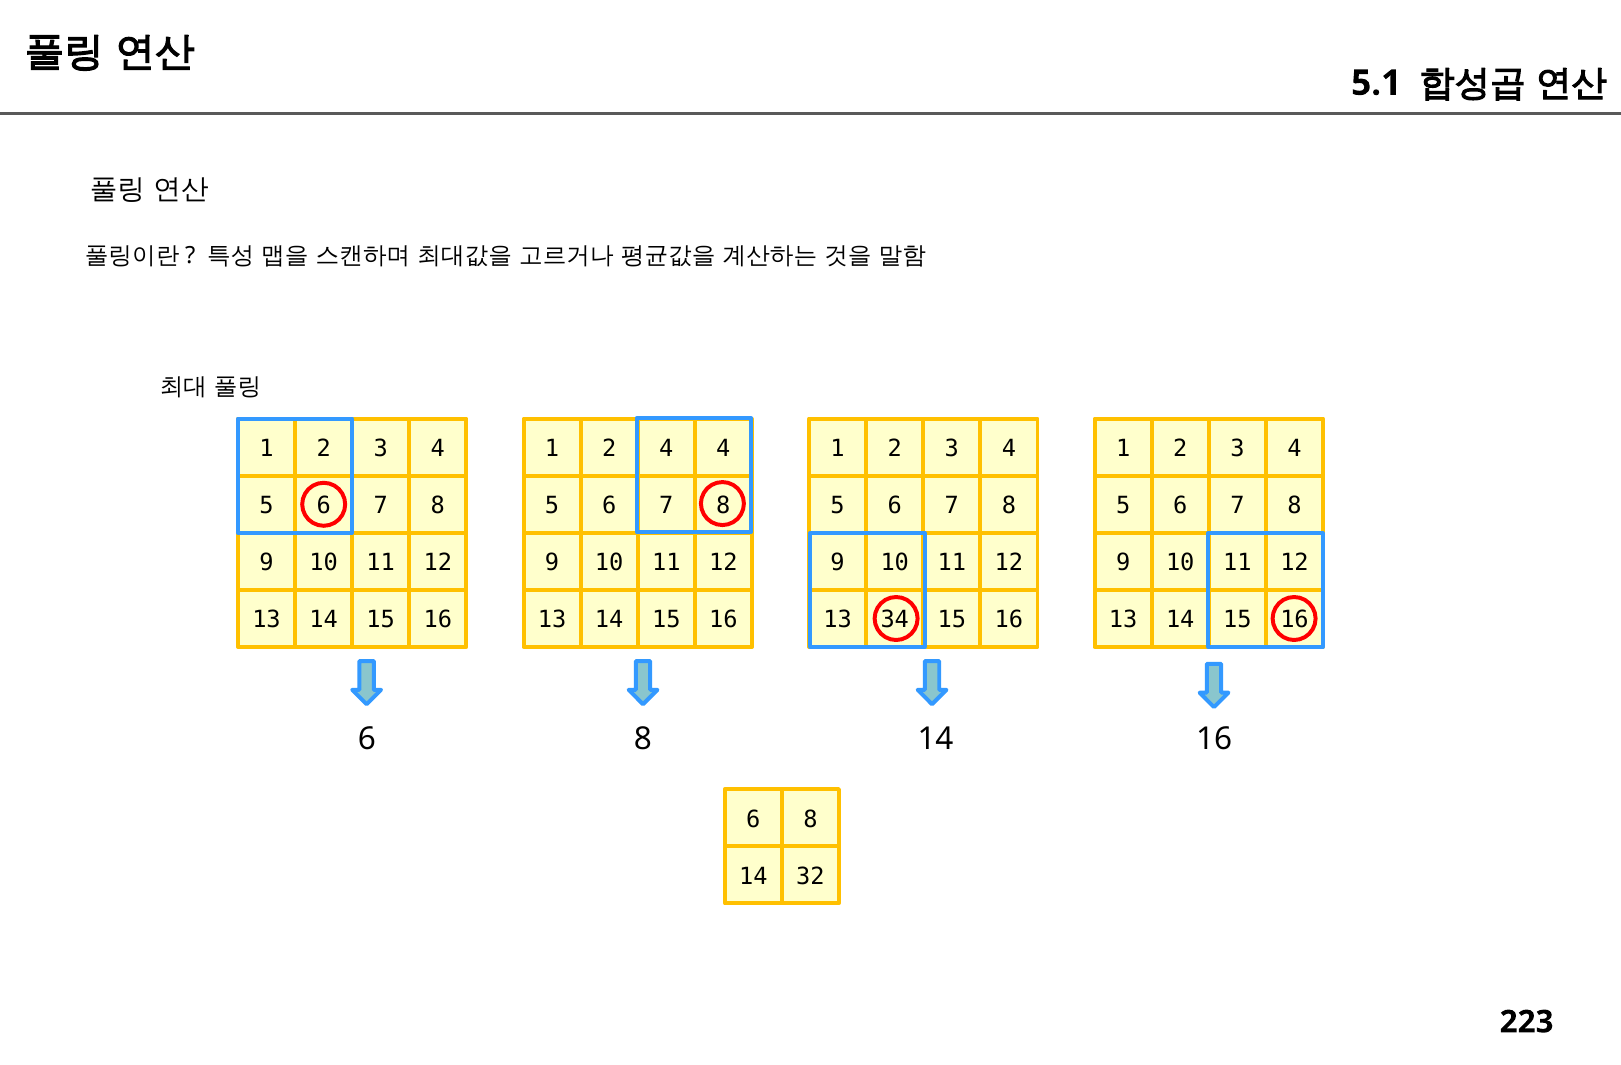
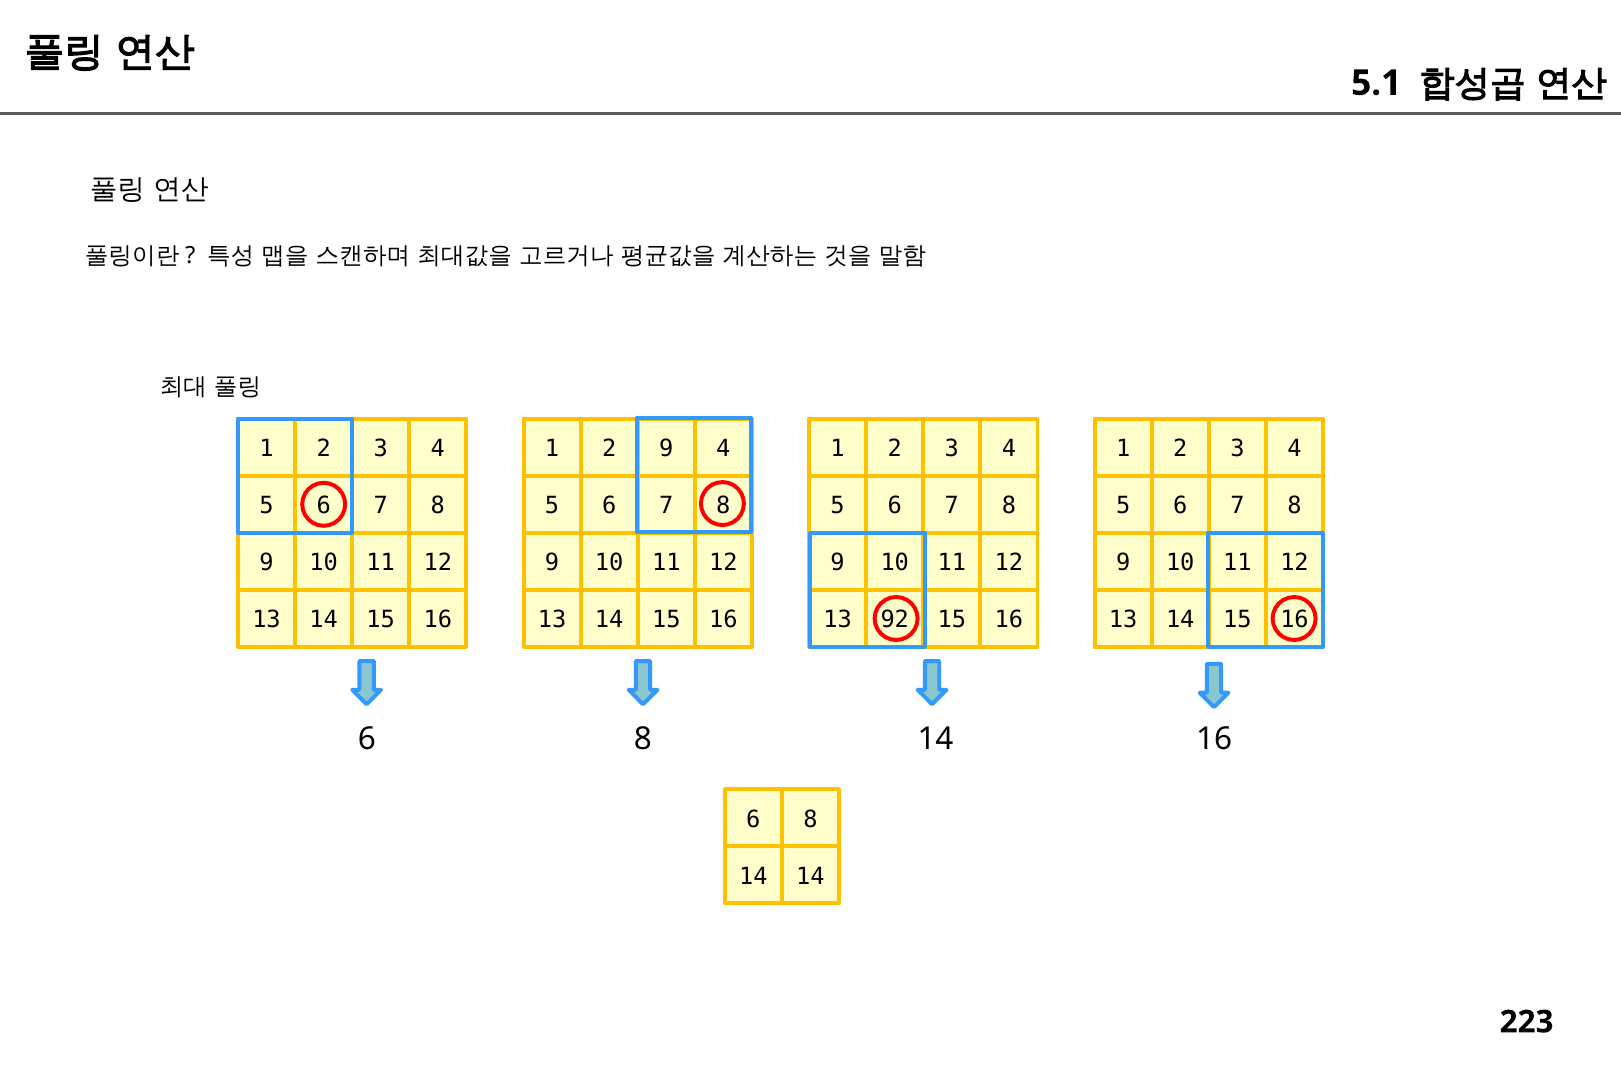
2 4: 4 -> 9 (666, 449)
34: 34 -> 92 (895, 620)
14 32: 32 -> 14 (810, 876)
